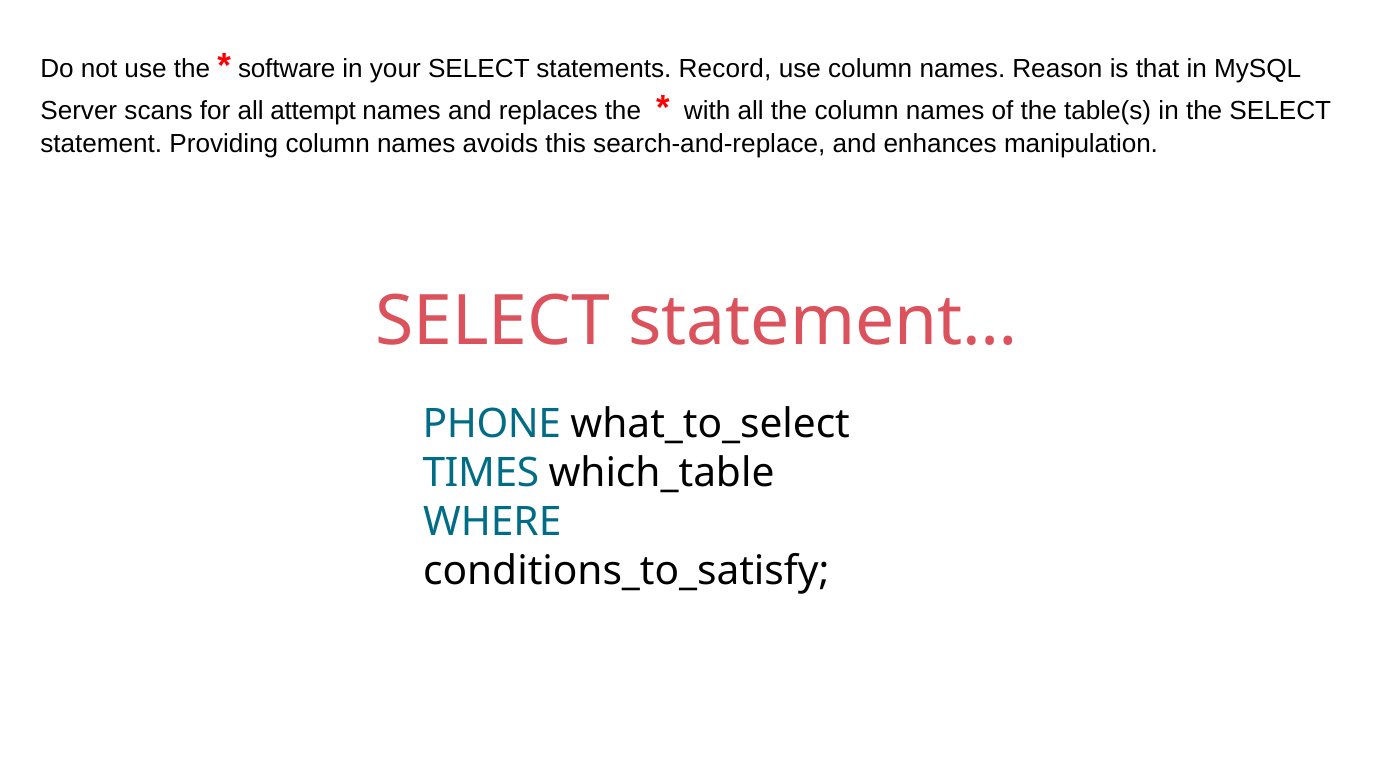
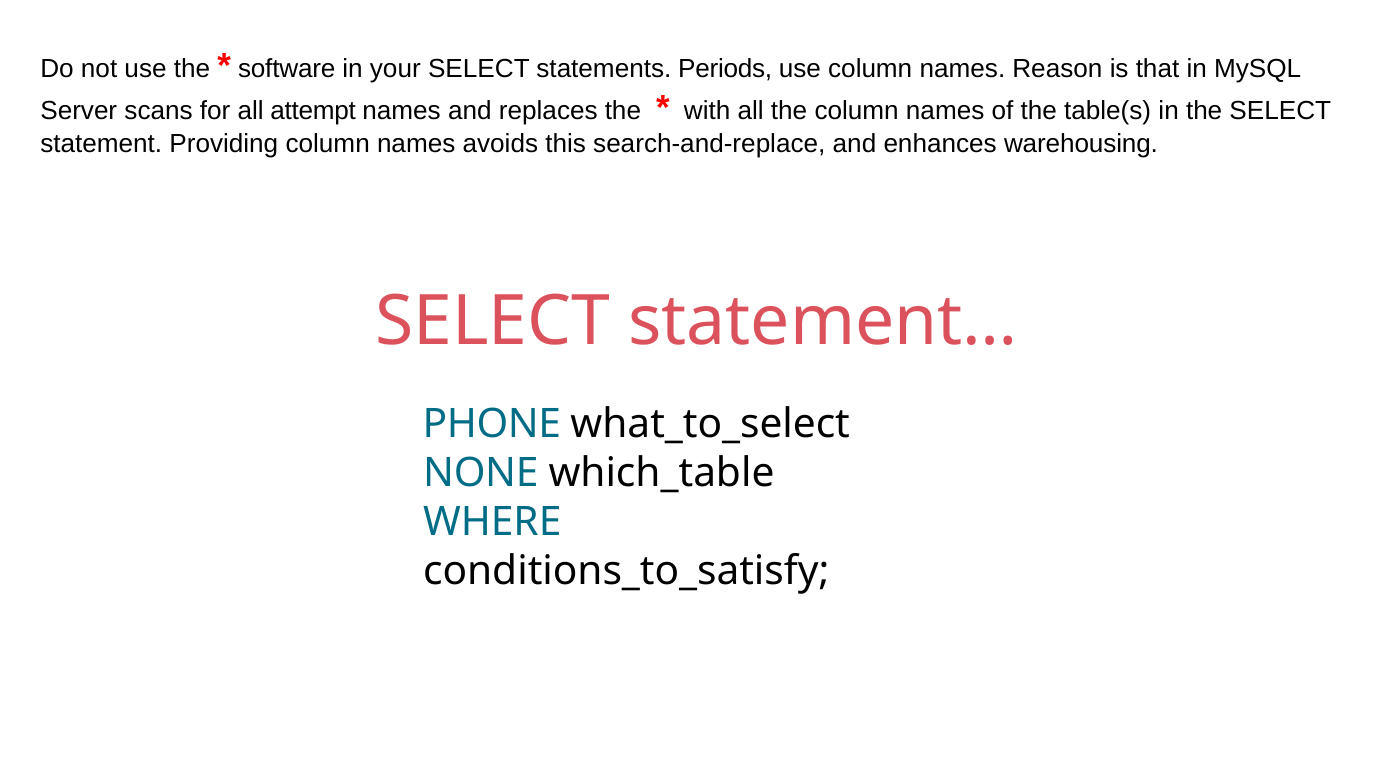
Record: Record -> Periods (725, 69)
manipulation: manipulation -> warehousing (1081, 144)
TIMES: TIMES -> NONE (481, 473)
